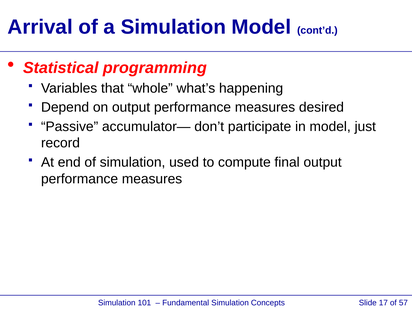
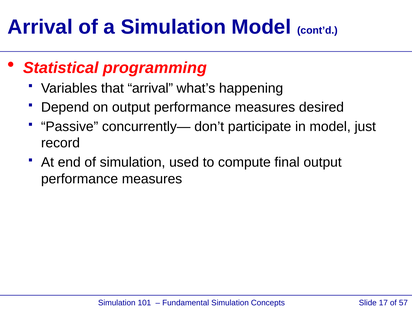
that whole: whole -> arrival (150, 88)
accumulator—: accumulator— -> concurrently— (146, 127)
